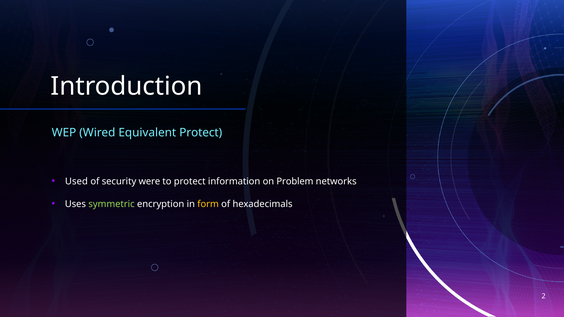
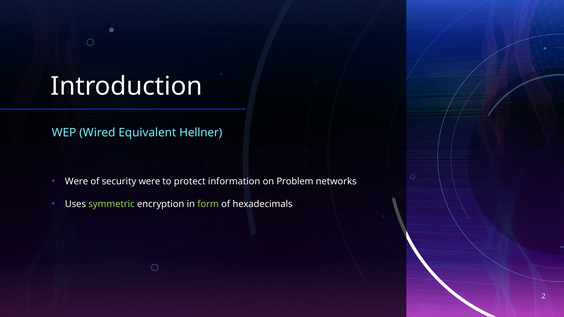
Equivalent Protect: Protect -> Hellner (201, 133)
Used: Used -> Were (76, 181)
form colour: yellow -> light green (208, 204)
